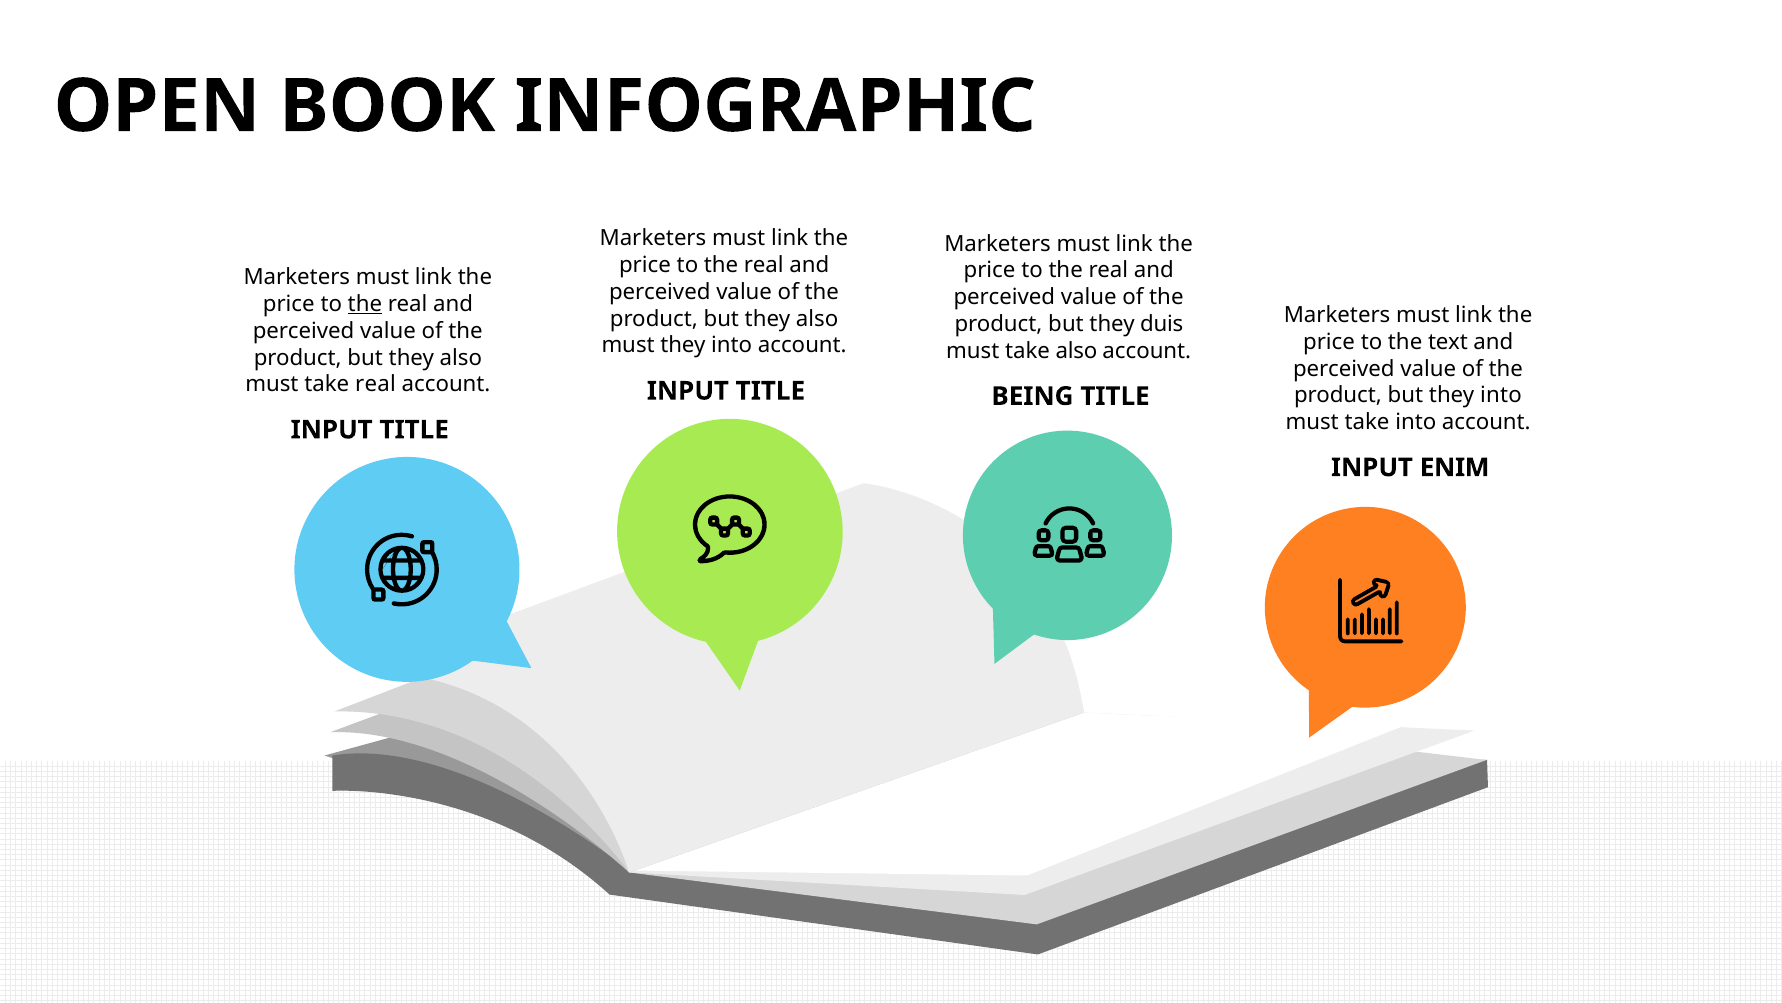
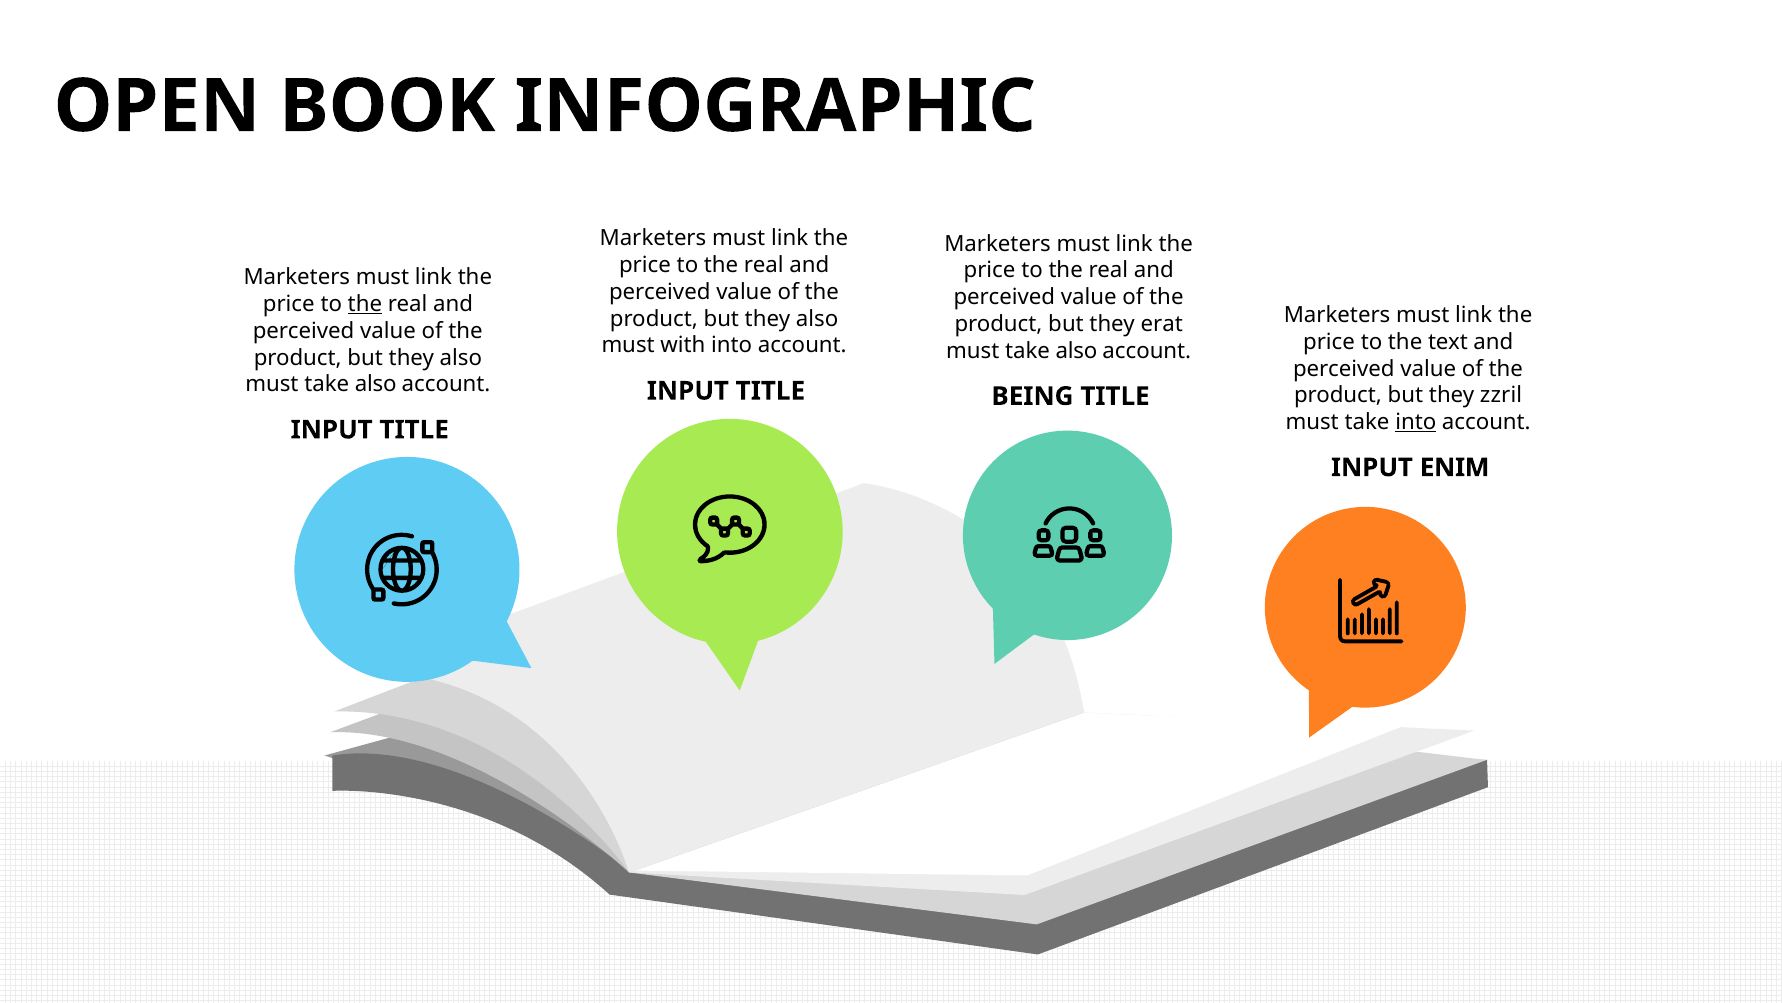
duis: duis -> erat (1162, 324)
must they: they -> with (683, 345)
real: real -> also (376, 384)
but they into: into -> zzril (1501, 395)
into underline: none -> present (1416, 422)
